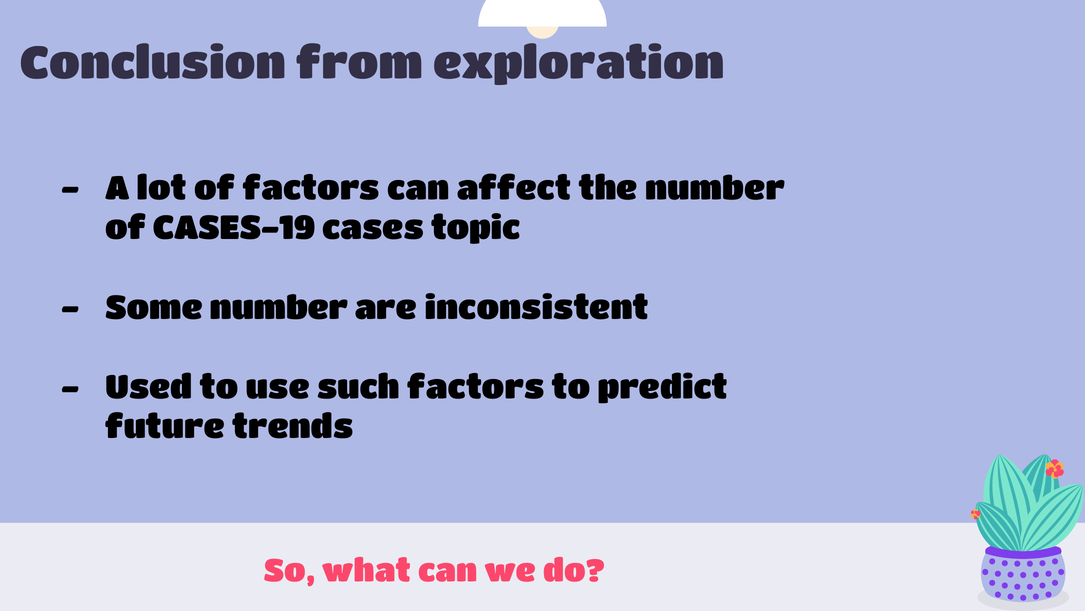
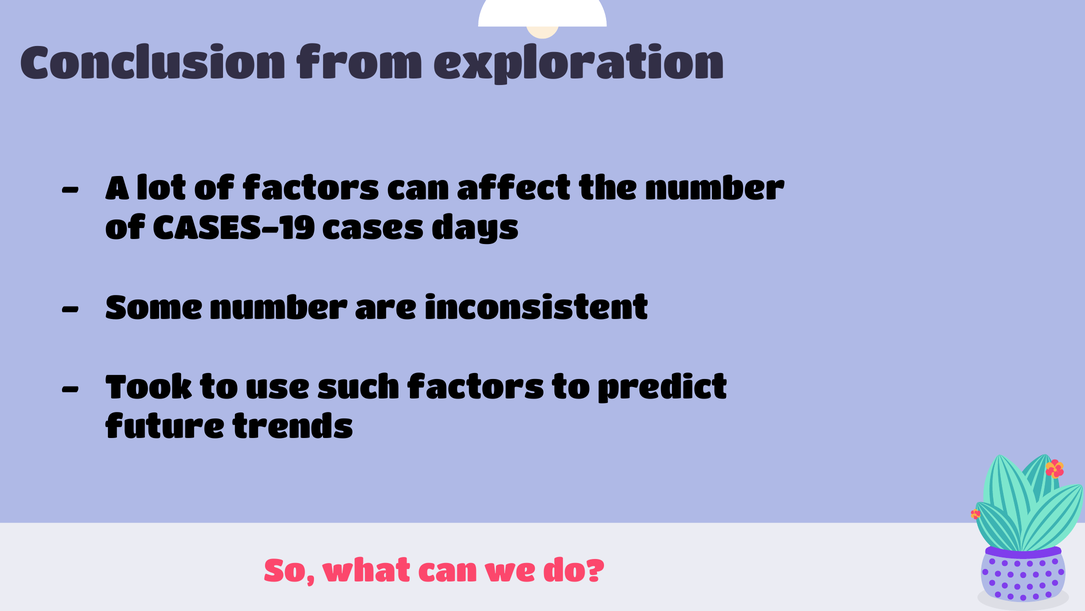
topic: topic -> days (475, 228)
Used: Used -> Took (149, 387)
